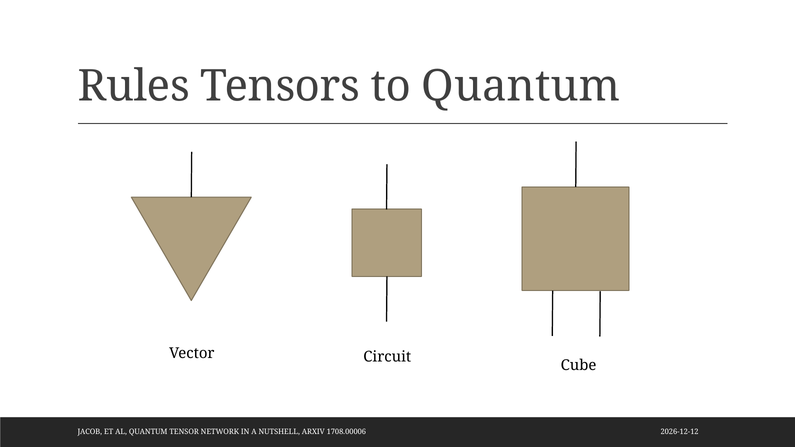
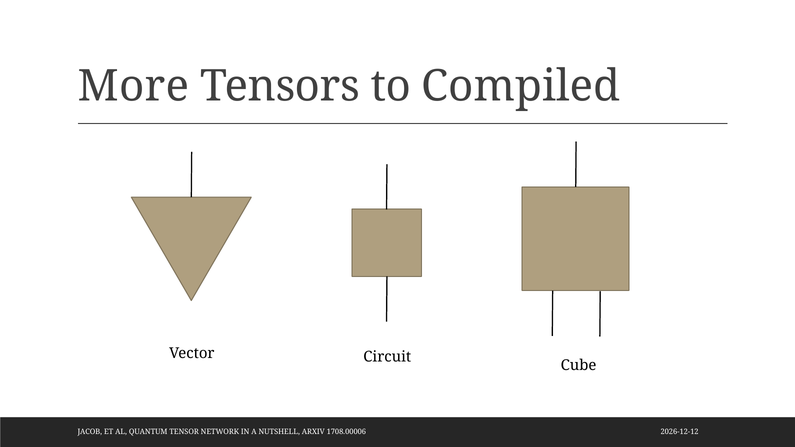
Rules: Rules -> More (133, 86)
to Quantum: Quantum -> Compiled (521, 86)
